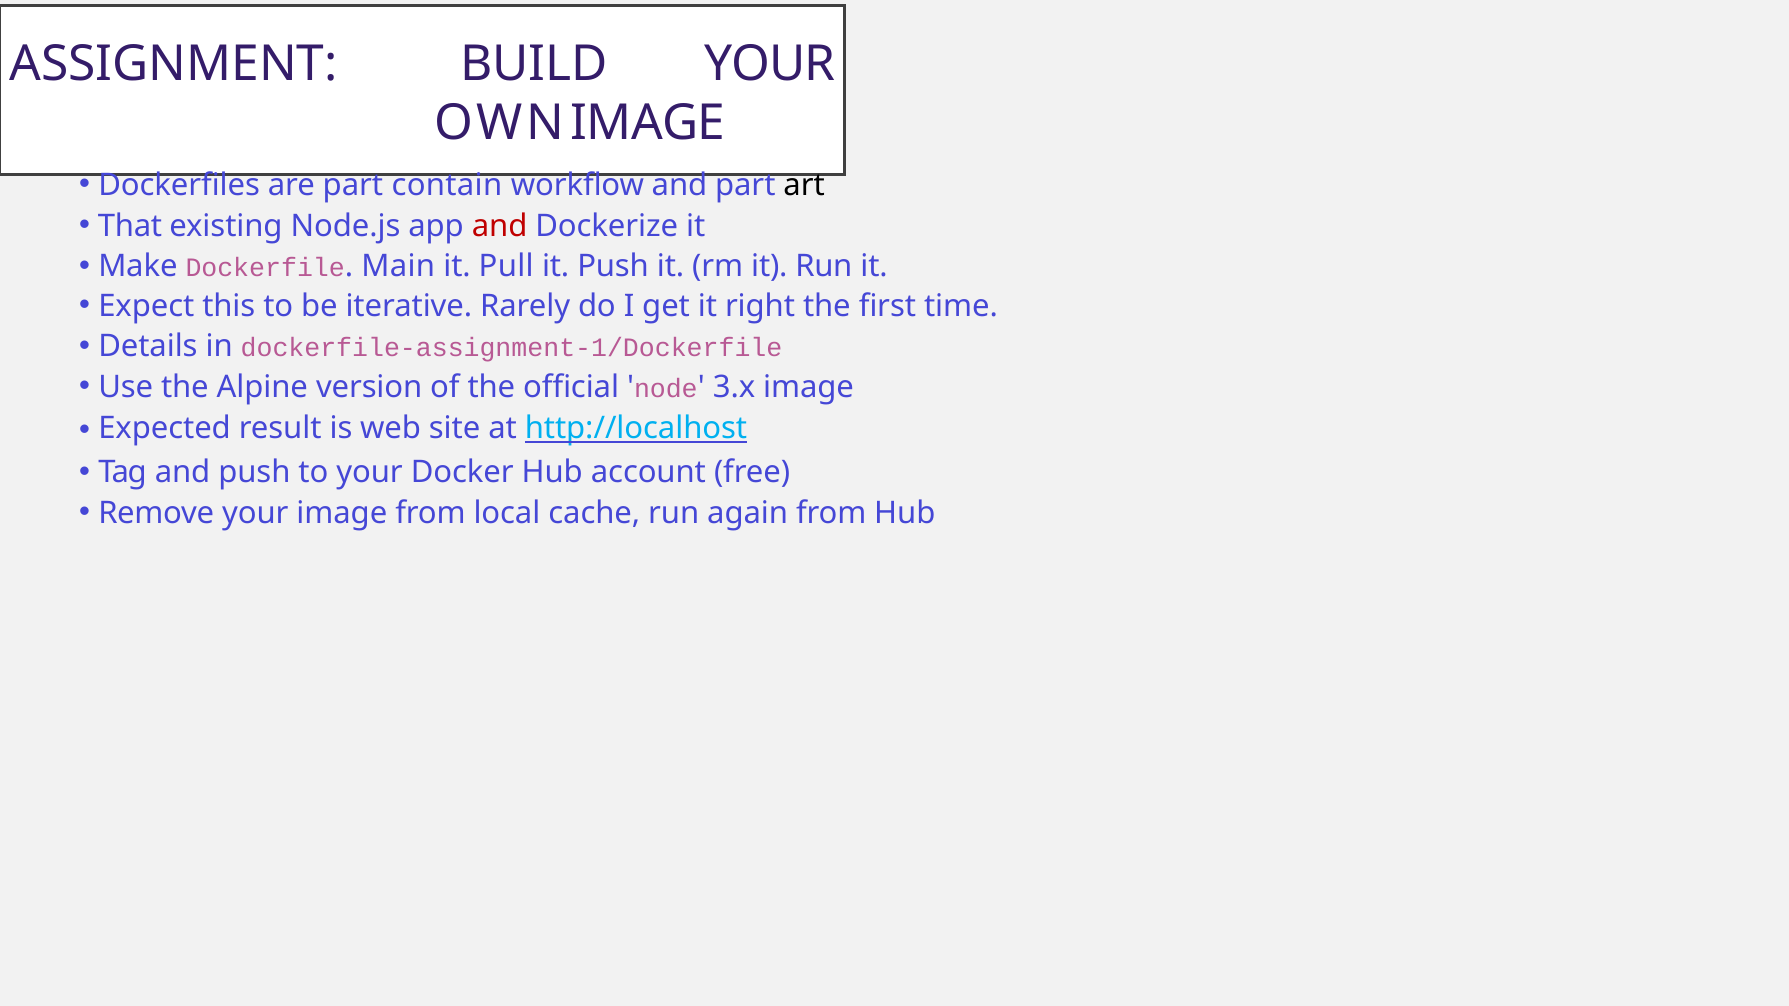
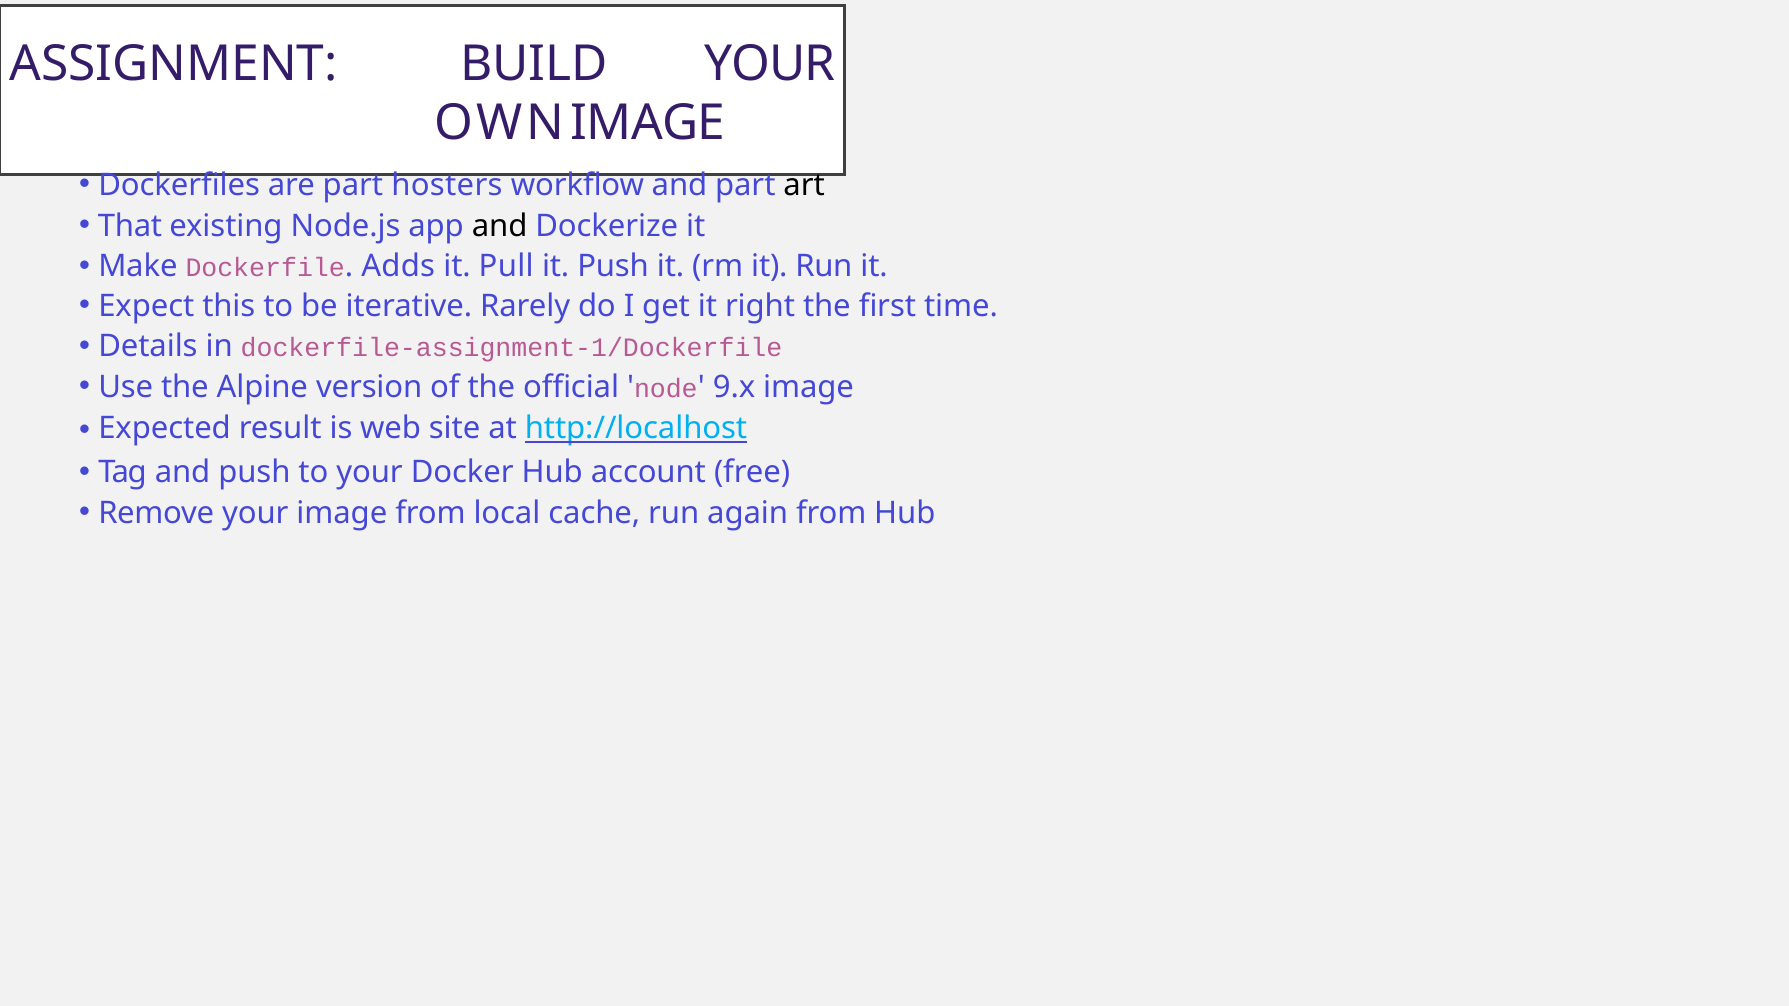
contain: contain -> hosters (447, 185)
and colour: red -> black (500, 226)
Main: Main -> Adds (398, 267)
3.x: 3.x -> 9.x (734, 387)
